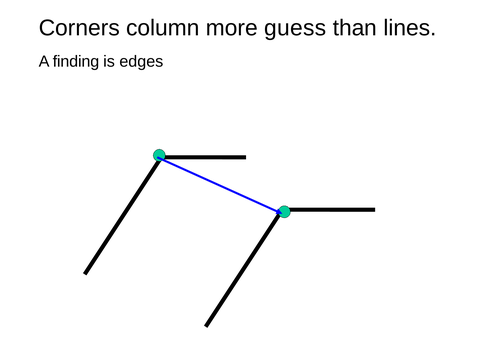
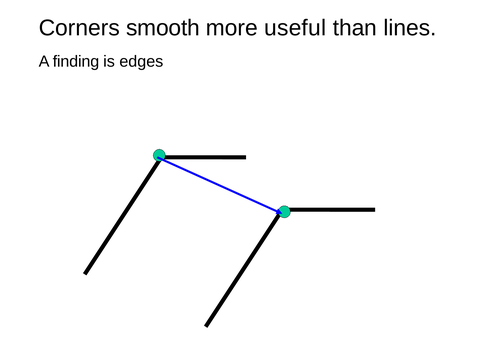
column: column -> smooth (163, 28)
guess: guess -> useful (295, 28)
